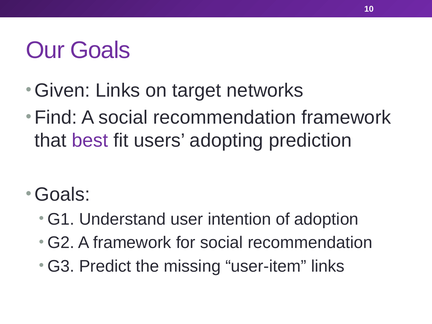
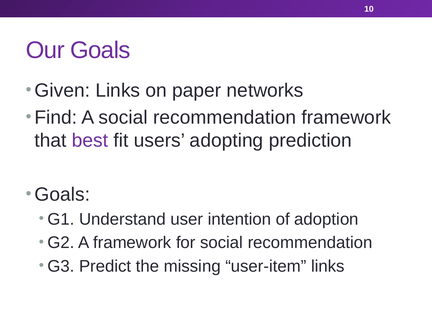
target: target -> paper (197, 91)
